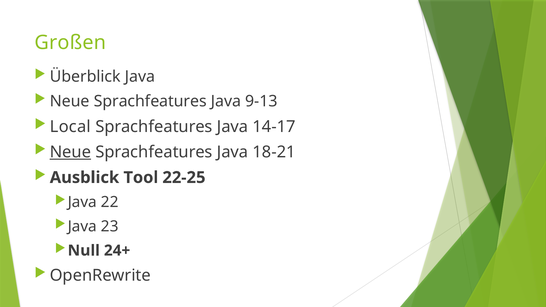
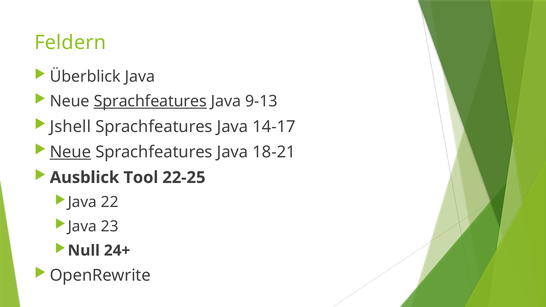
Großen: Großen -> Feldern (70, 43)
Sprachfeatures underline: none -> present (150, 101)
Local: Local -> Jshell (70, 127)
